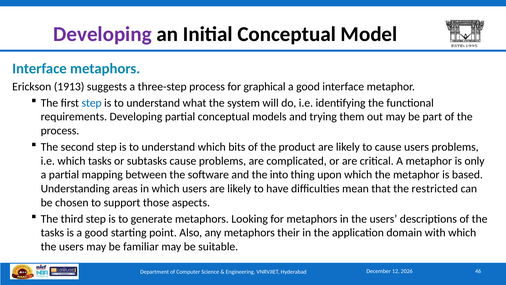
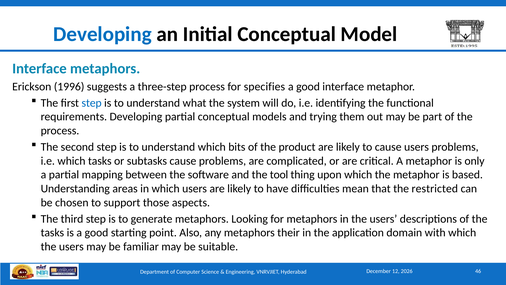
Developing colour: purple -> blue (103, 34)
1913: 1913 -> 1996 (69, 87)
graphical: graphical -> specifies (264, 87)
into: into -> tool (279, 175)
